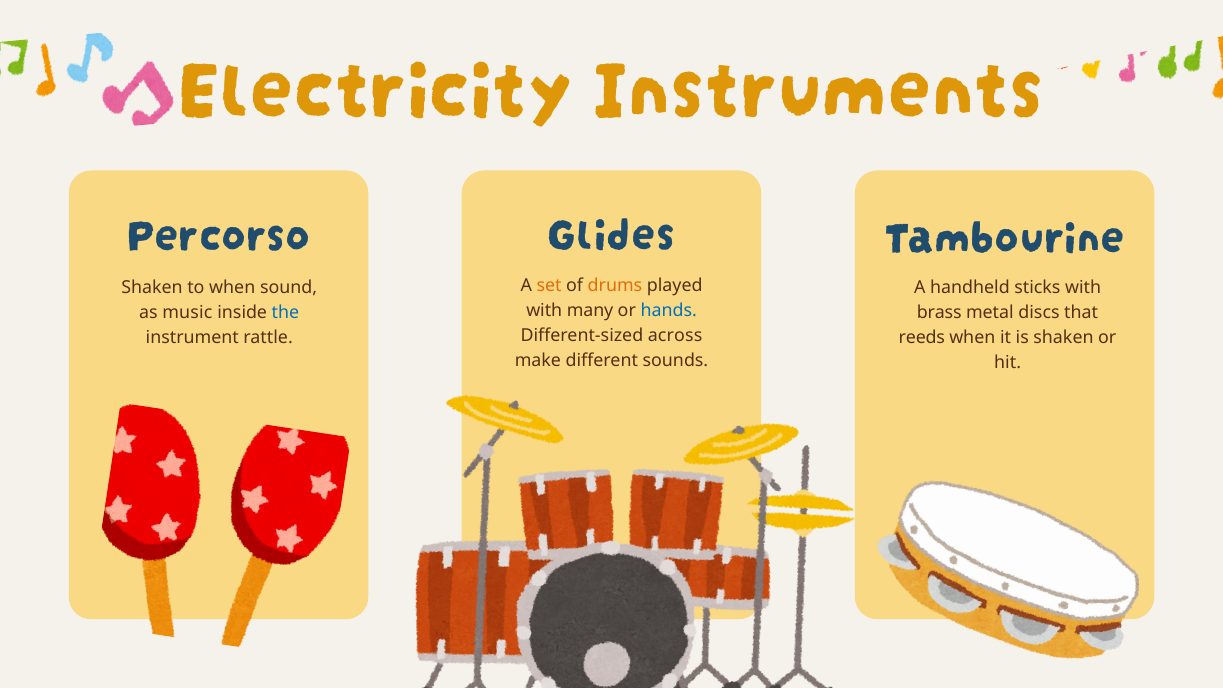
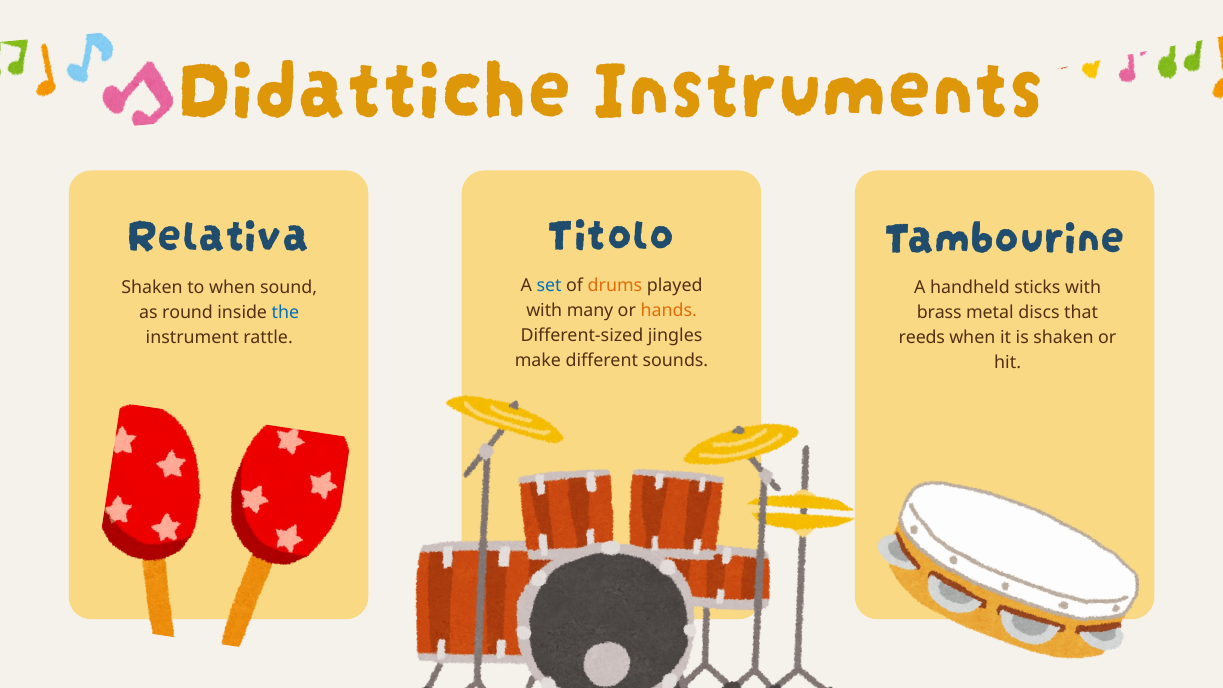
Electricity: Electricity -> Didattiche (375, 88)
Glides: Glides -> Titolo (611, 234)
Percorso: Percorso -> Relativa (219, 235)
set colour: orange -> blue (549, 285)
hands colour: blue -> orange (669, 310)
music: music -> round (188, 313)
across: across -> jingles (675, 335)
